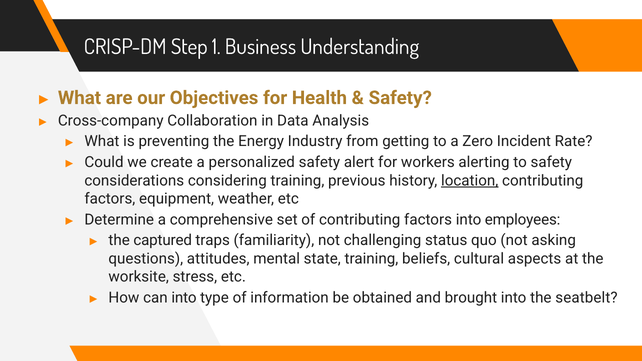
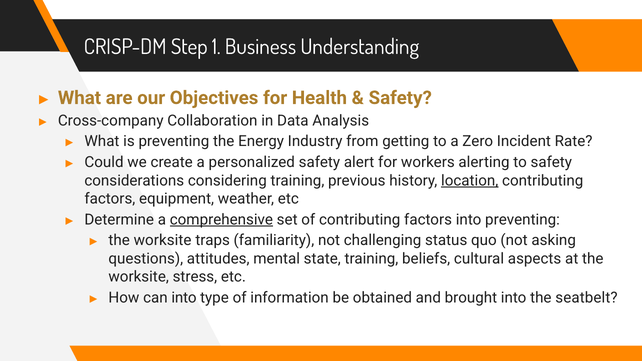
comprehensive underline: none -> present (221, 220)
into employees: employees -> preventing (523, 220)
captured: captured -> worksite (163, 241)
